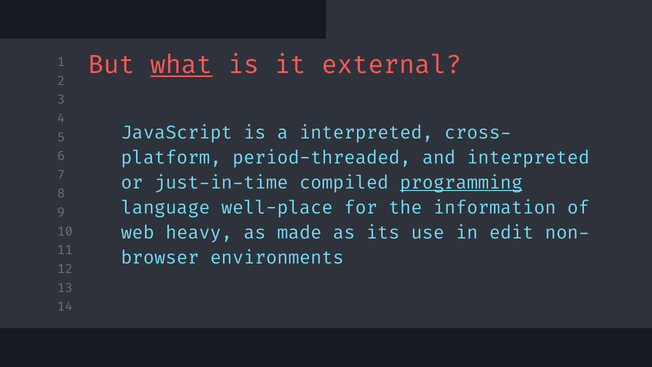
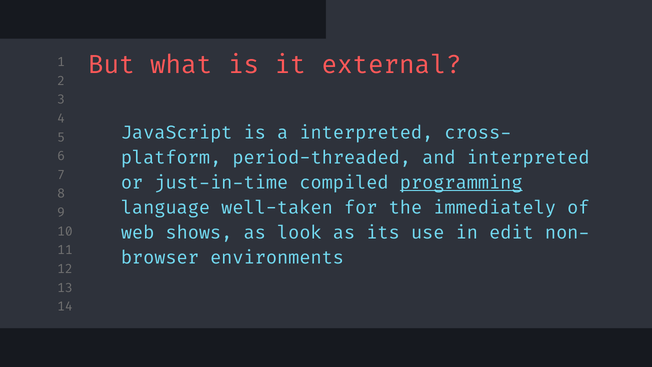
what underline: present -> none (181, 65)
well-place: well-place -> well-taken (277, 208)
information: information -> immediately (495, 208)
heavy: heavy -> shows (199, 233)
made: made -> look (299, 233)
